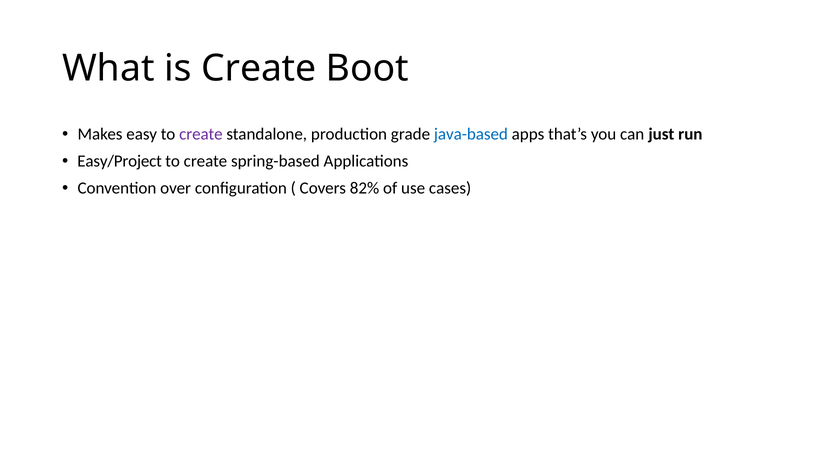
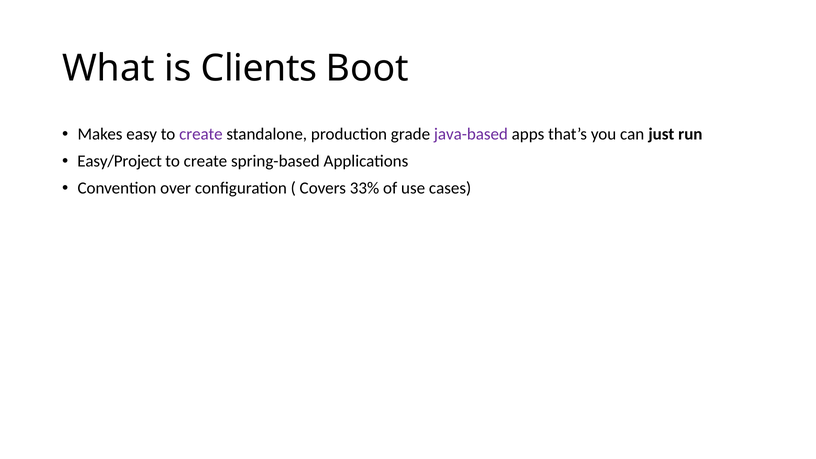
is Create: Create -> Clients (259, 69)
java-based colour: blue -> purple (471, 134)
82%: 82% -> 33% (364, 188)
